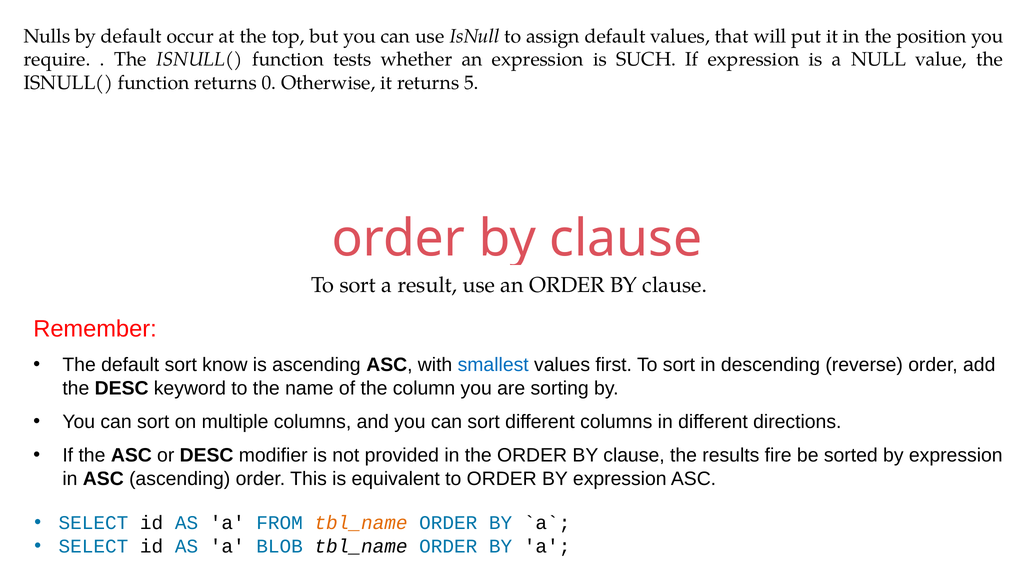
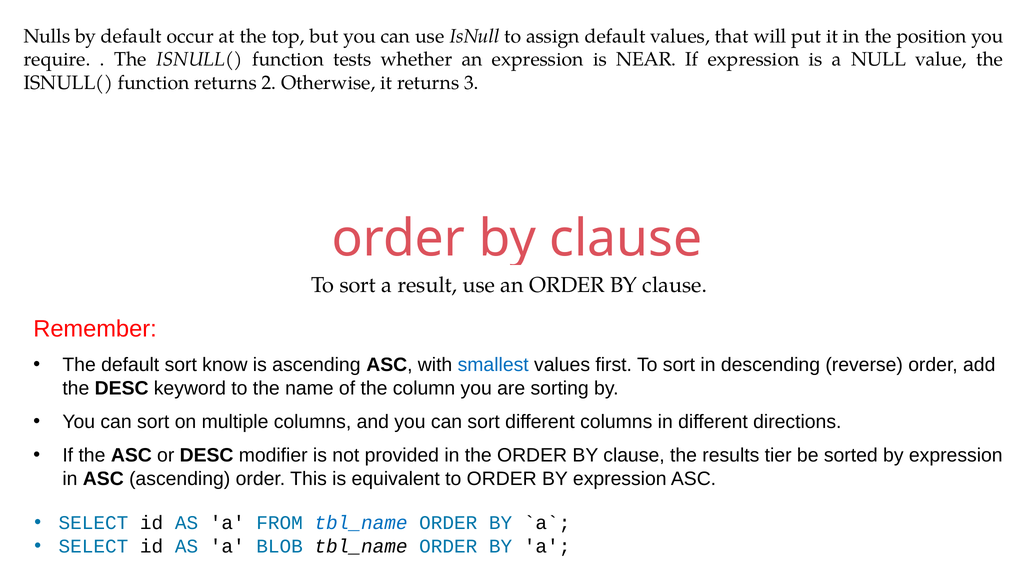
SUCH: SUCH -> NEAR (646, 59)
0: 0 -> 2 (269, 83)
5: 5 -> 3 (472, 83)
fire: fire -> tier (778, 455)
tbl_name colour: orange -> blue (361, 523)
